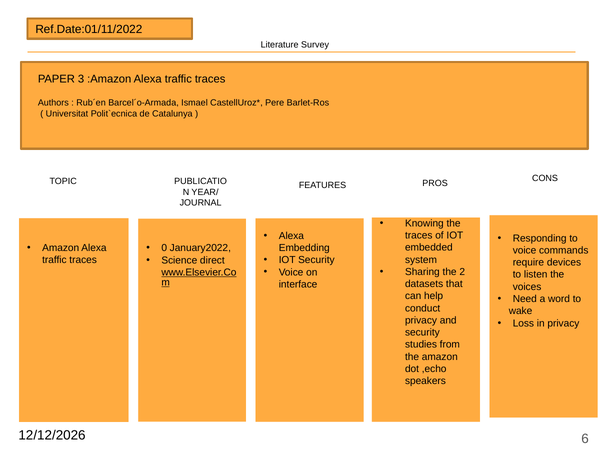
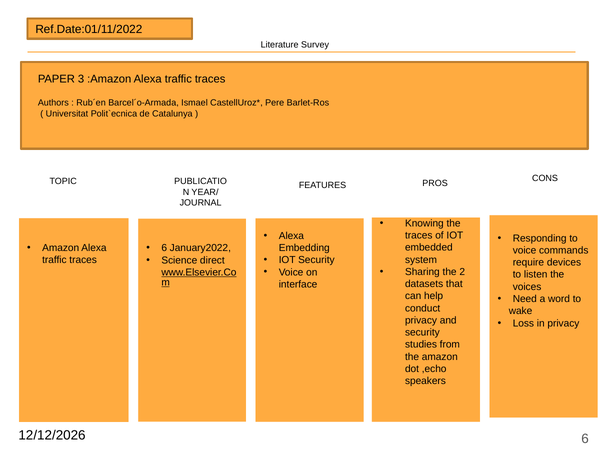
0: 0 -> 6 (164, 248)
